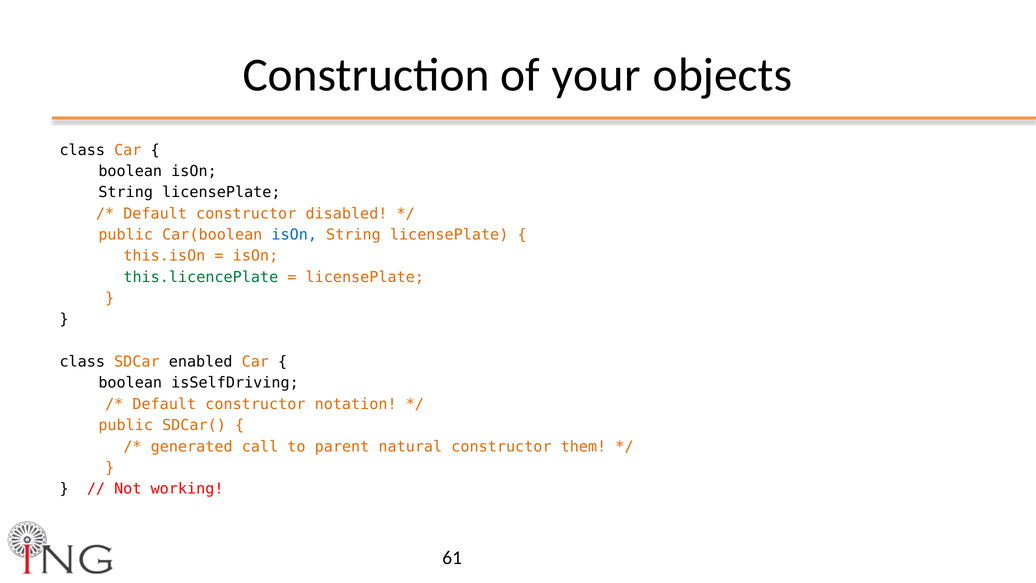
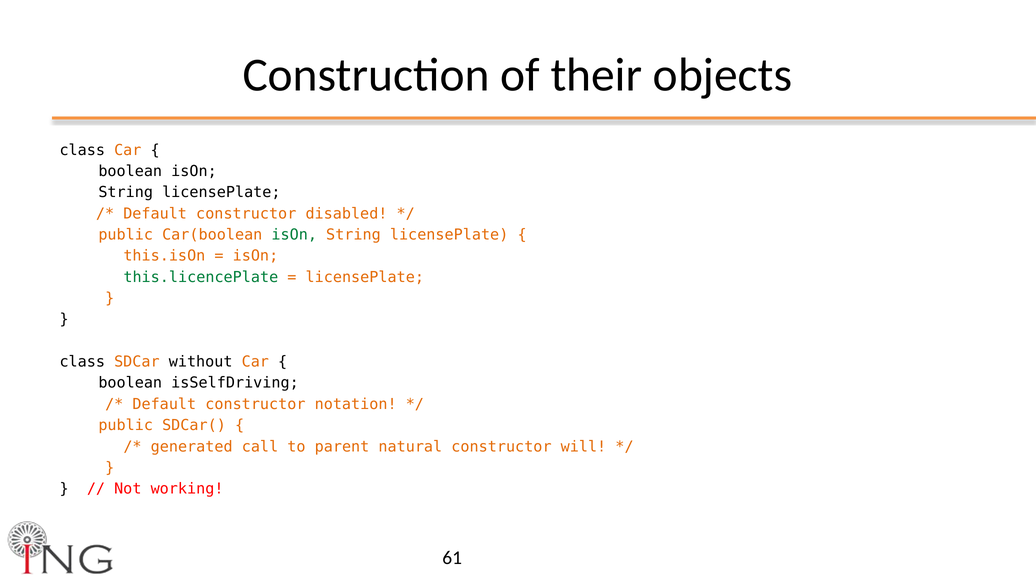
your: your -> their (596, 75)
isOn colour: blue -> green (294, 235)
enabled: enabled -> without (201, 362)
them: them -> will (583, 446)
